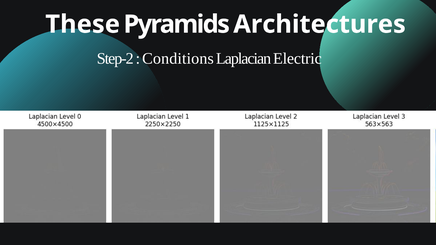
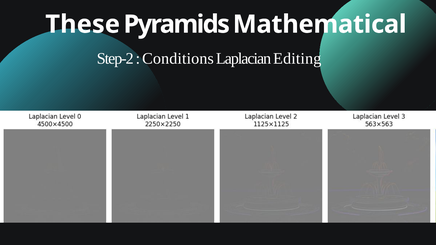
Architectures: Architectures -> Mathematical (320, 24)
Electric: Electric -> Editing (297, 58)
